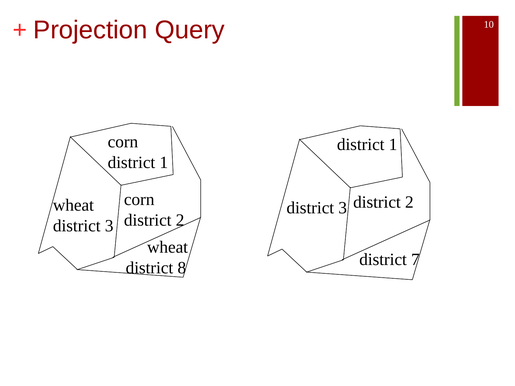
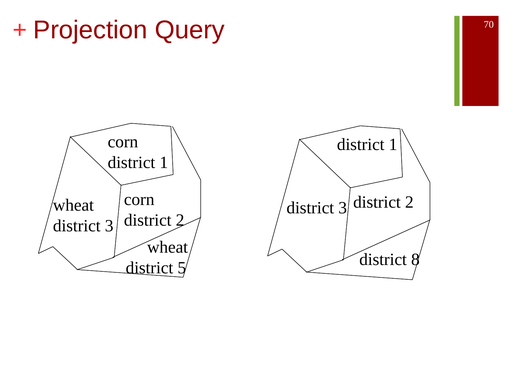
10: 10 -> 70 (489, 25)
7: 7 -> 8 (415, 260)
8: 8 -> 5 (182, 268)
